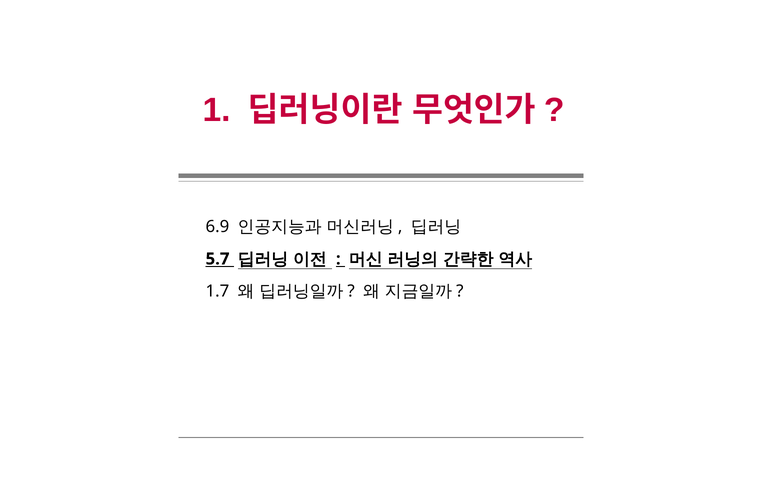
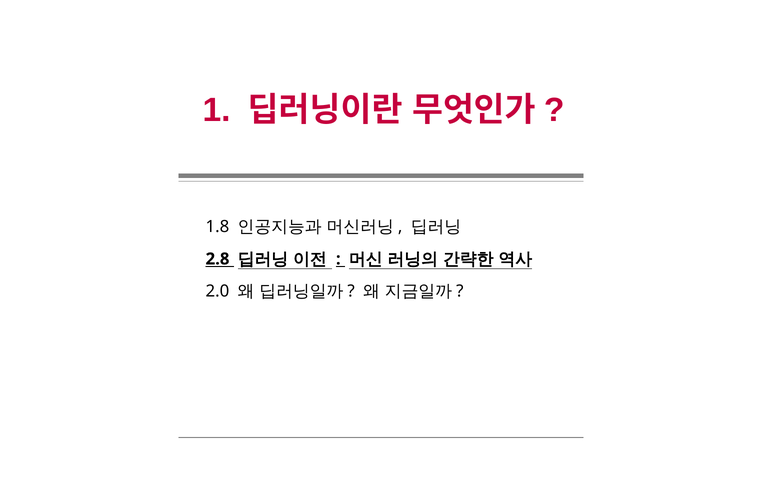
6.9: 6.9 -> 1.8 (217, 227)
5.7: 5.7 -> 2.8 (218, 259)
1.7: 1.7 -> 2.0 (217, 291)
